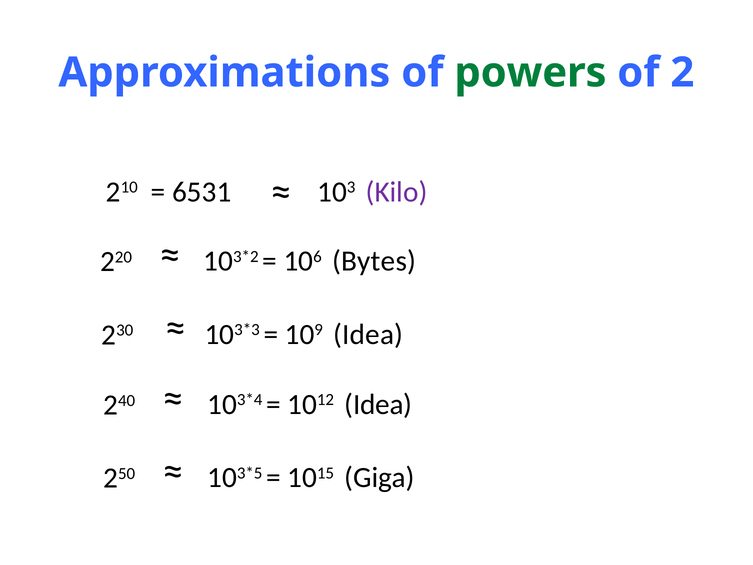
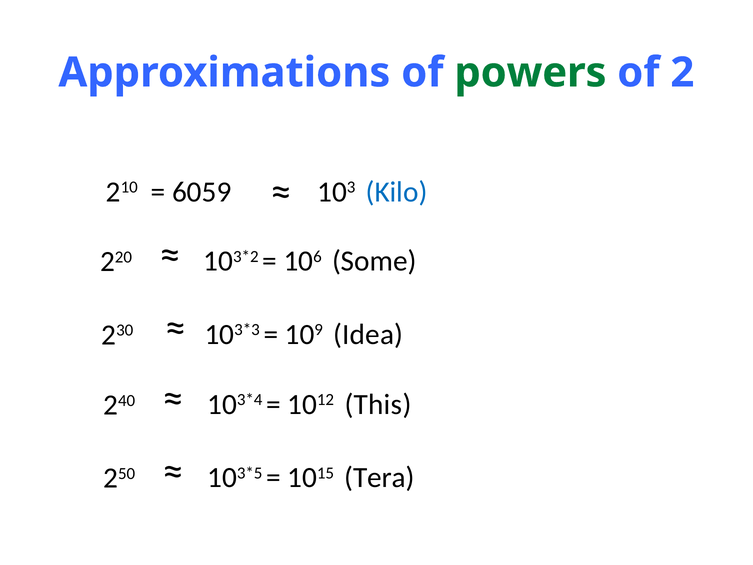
6531: 6531 -> 6059 (202, 192)
Kilo colour: purple -> blue (397, 192)
Bytes: Bytes -> Some (374, 261)
1012 Idea: Idea -> This (378, 404)
Giga: Giga -> Tera (380, 477)
